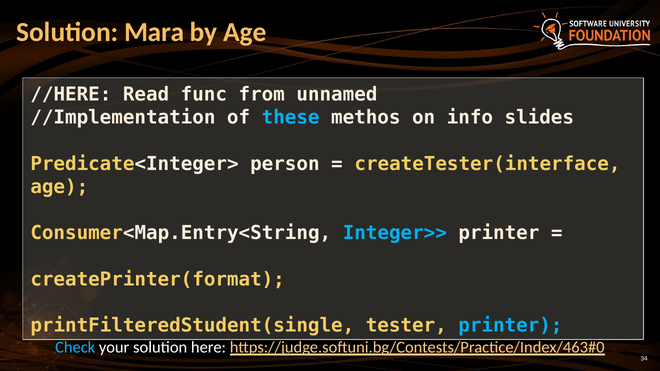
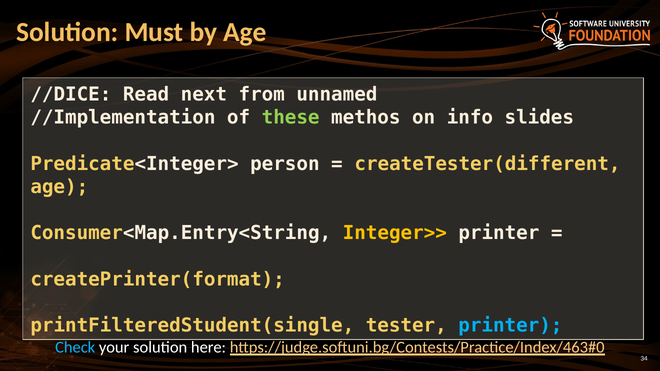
Mara: Mara -> Must (154, 32)
//HERE: //HERE -> //DICE (71, 95)
func: func -> next (204, 95)
these colour: light blue -> light green (291, 118)
createTester(interface: createTester(interface -> createTester(different (487, 164)
Integer>> colour: light blue -> yellow (395, 233)
